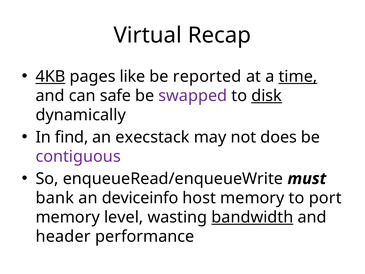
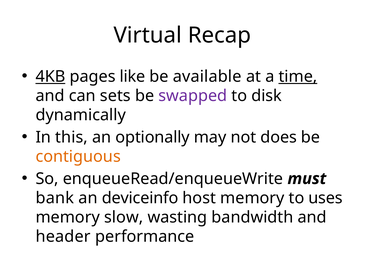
reported: reported -> available (207, 76)
safe: safe -> sets (115, 96)
disk underline: present -> none (267, 96)
find: find -> this (72, 137)
execstack: execstack -> optionally (153, 137)
contiguous colour: purple -> orange (78, 156)
port: port -> uses (325, 198)
level: level -> slow (124, 217)
bandwidth underline: present -> none (252, 217)
